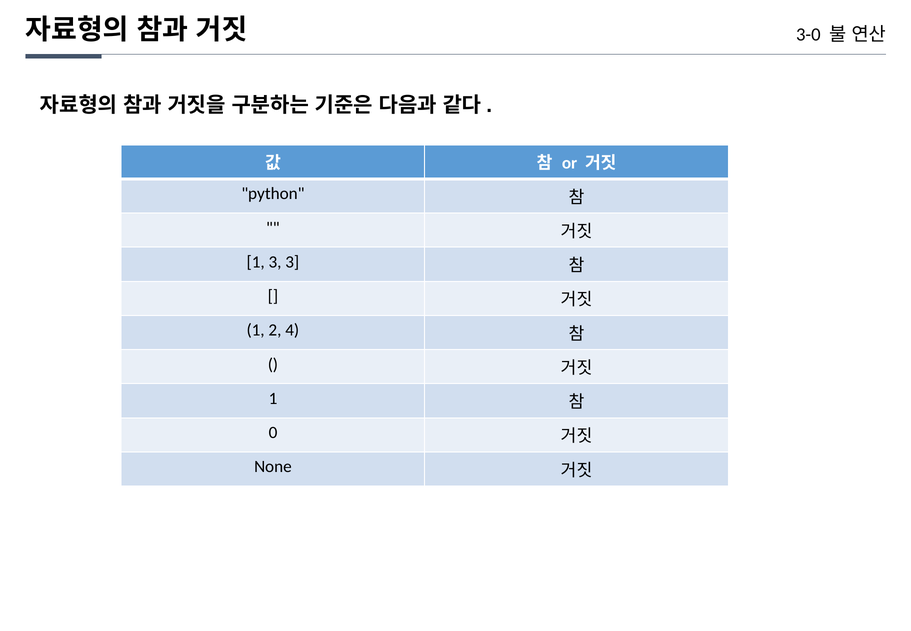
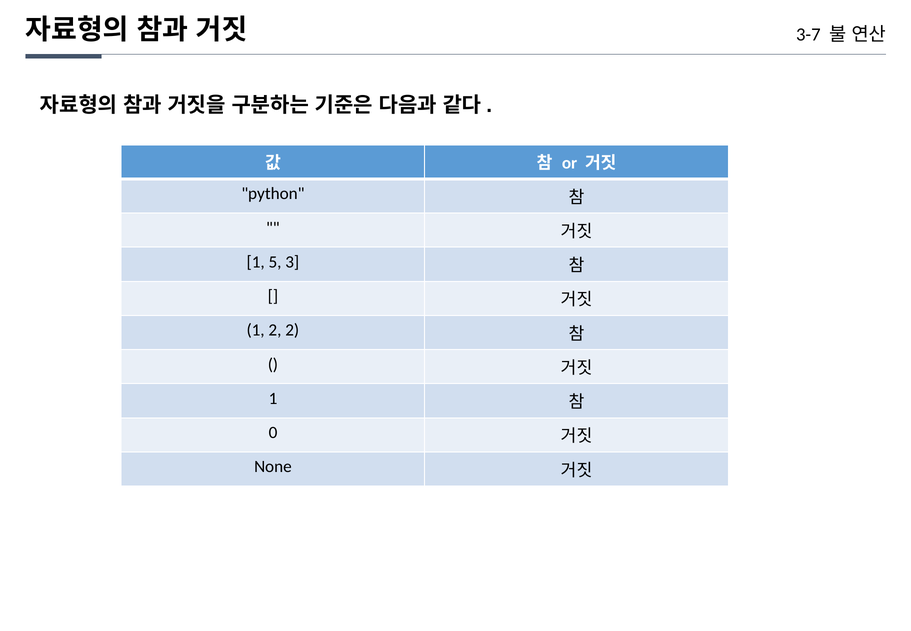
3-0: 3-0 -> 3-7 (808, 34)
1 3: 3 -> 5 (275, 262)
2 4: 4 -> 2 (292, 330)
